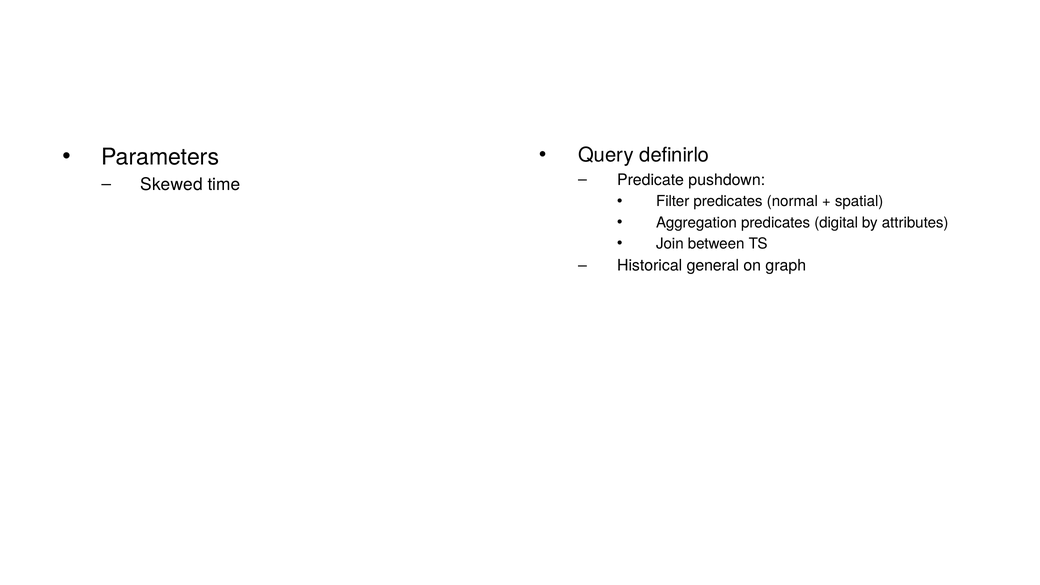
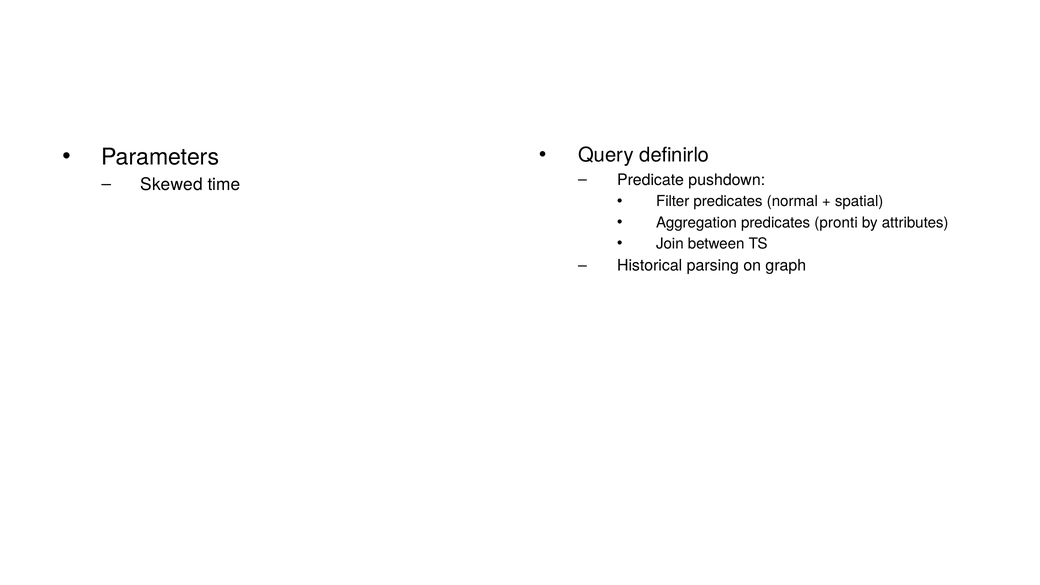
digital: digital -> pronti (836, 223)
general: general -> parsing (713, 266)
